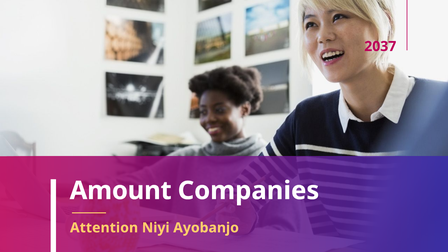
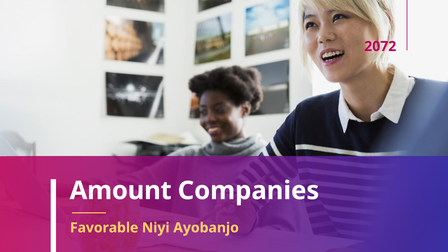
2037: 2037 -> 2072 (380, 46)
Attention: Attention -> Favorable (104, 228)
